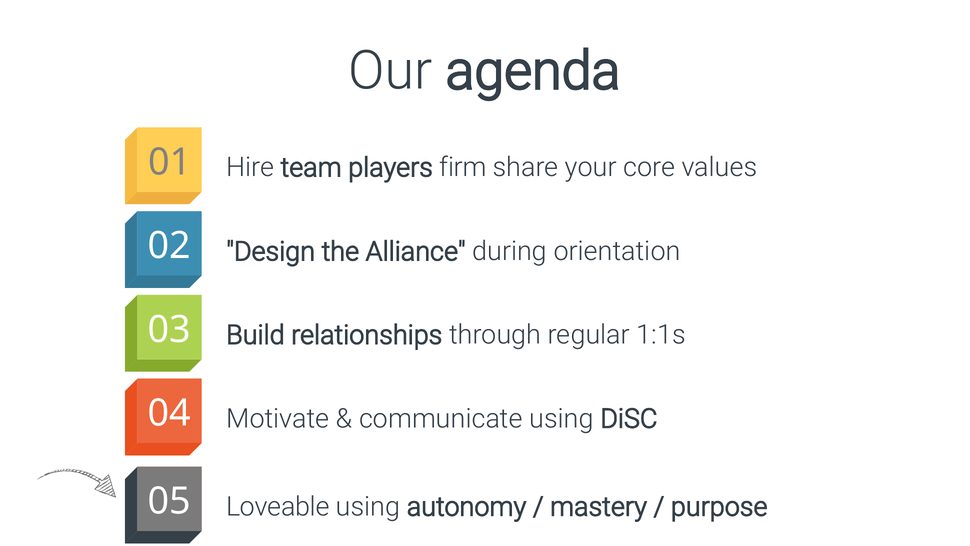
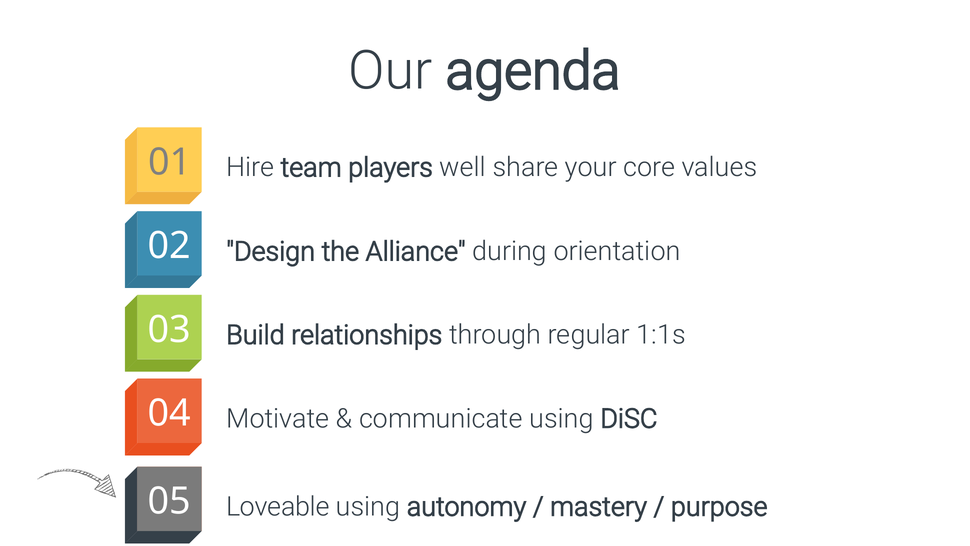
firm: firm -> well (463, 167)
